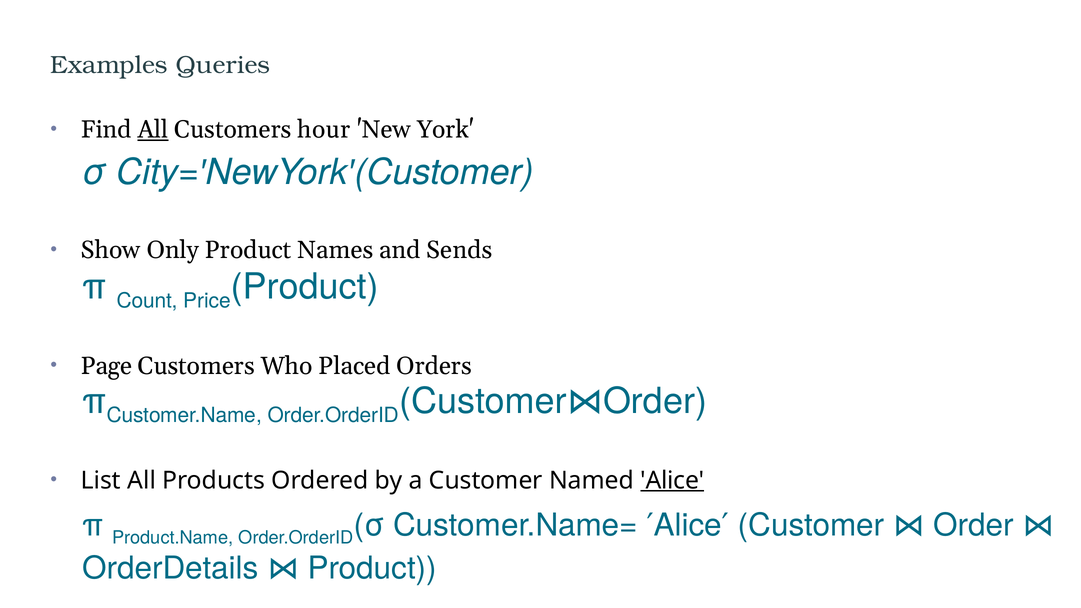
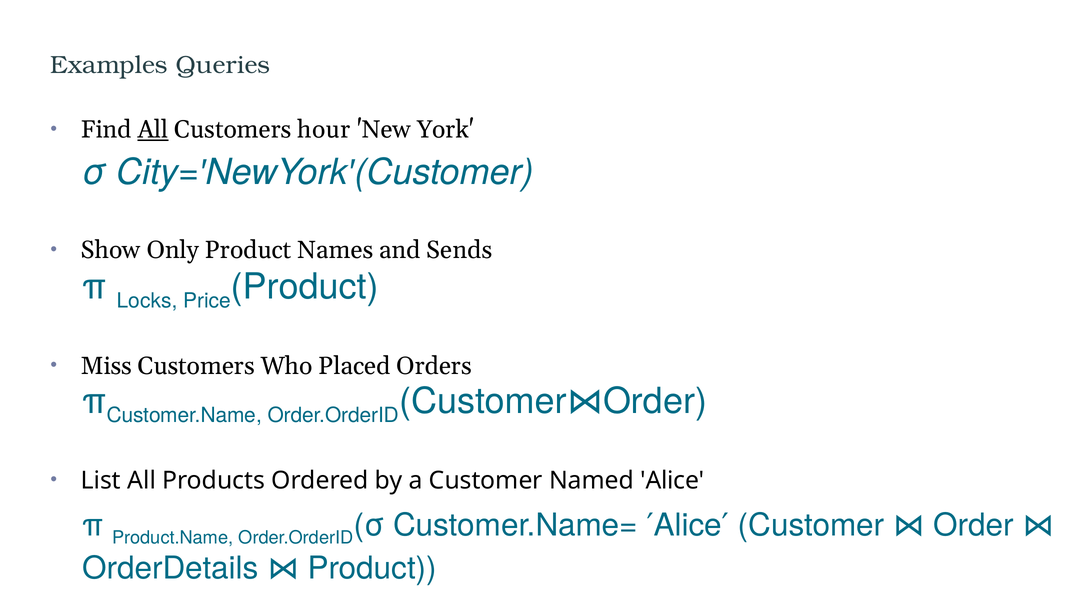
Count: Count -> Locks (147, 301)
Page: Page -> Miss (106, 366)
Alice underline: present -> none (672, 480)
